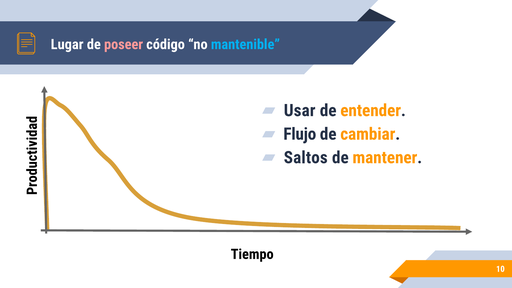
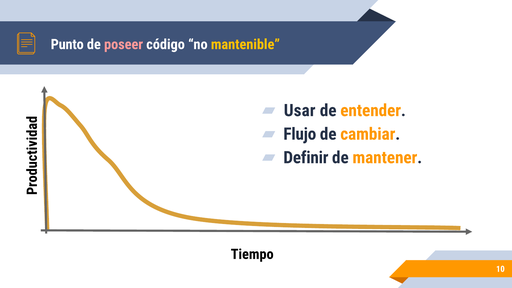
Lugar: Lugar -> Punto (67, 44)
mantenible colour: light blue -> yellow (245, 44)
Saltos: Saltos -> Definir (306, 158)
